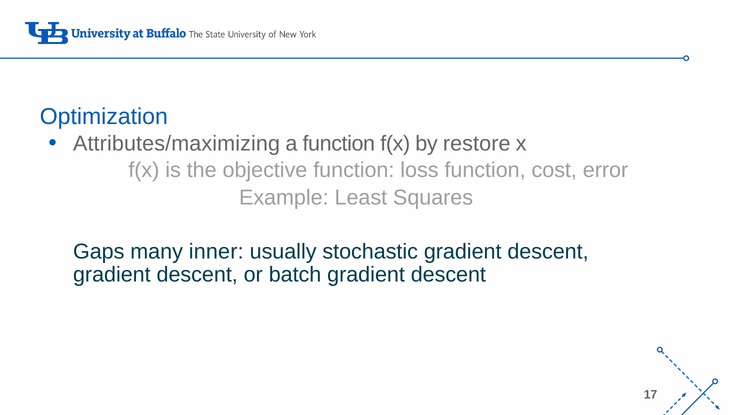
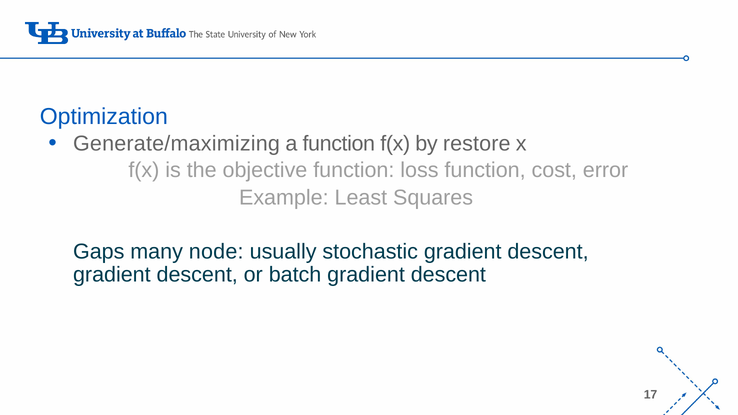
Attributes/maximizing: Attributes/maximizing -> Generate/maximizing (177, 144)
inner: inner -> node (216, 252)
